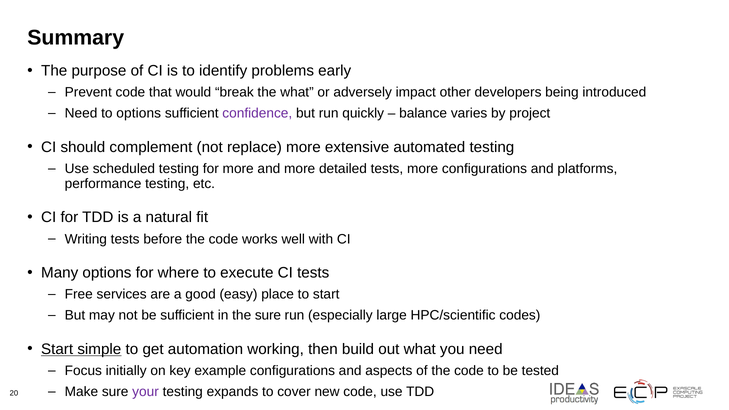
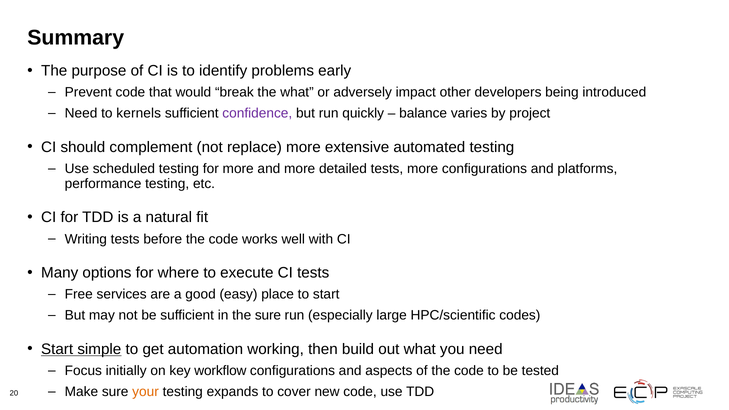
to options: options -> kernels (139, 113)
example: example -> workflow (220, 371)
your colour: purple -> orange (146, 392)
